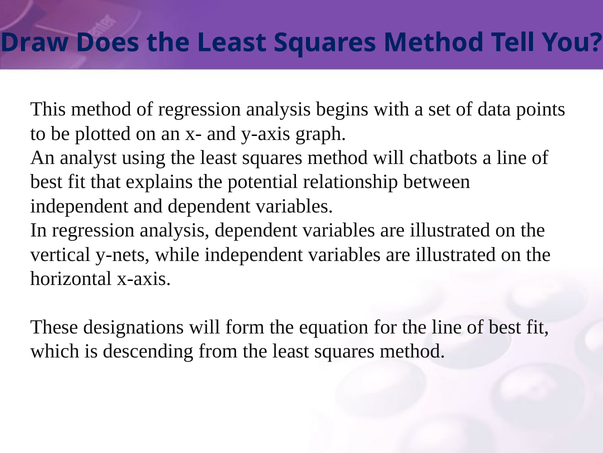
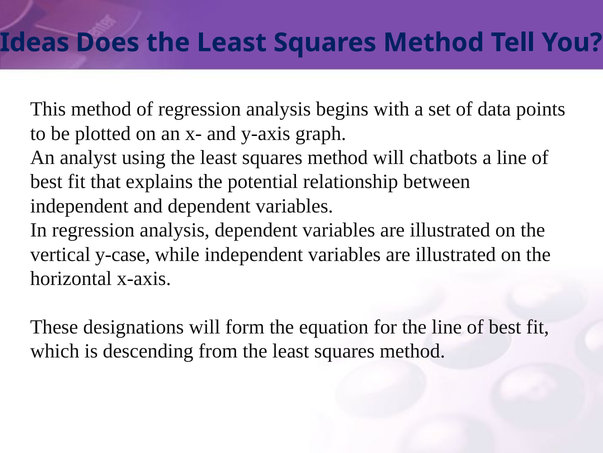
Draw: Draw -> Ideas (35, 43)
y-nets: y-nets -> y-case (123, 254)
